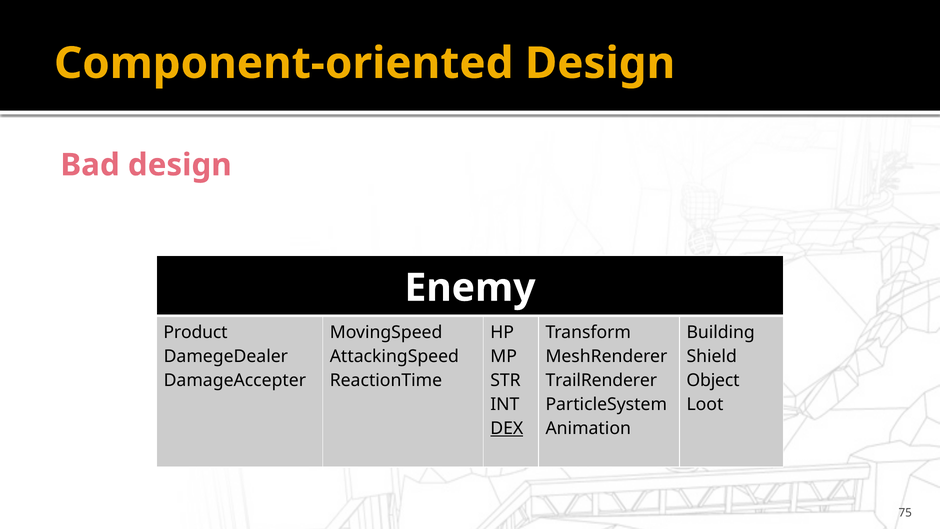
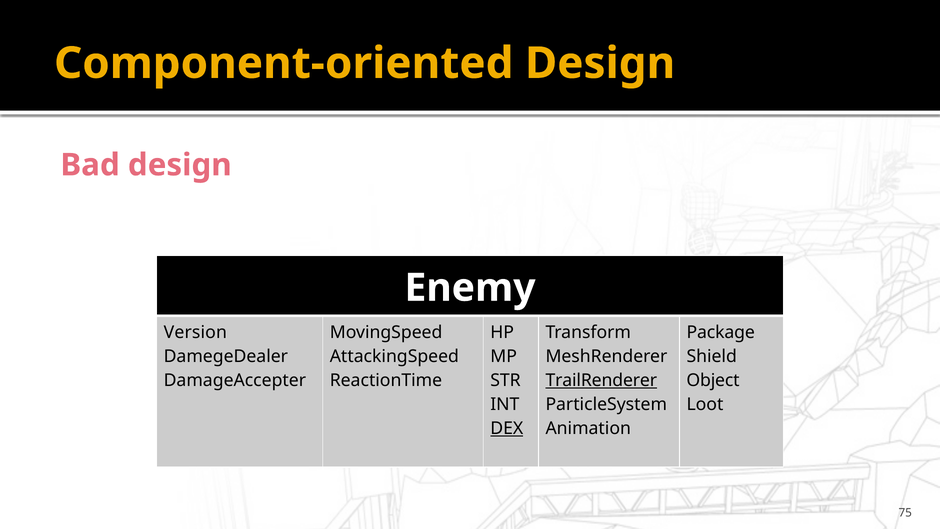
Product: Product -> Version (195, 332)
Building: Building -> Package (721, 332)
TrailRenderer underline: none -> present (601, 380)
